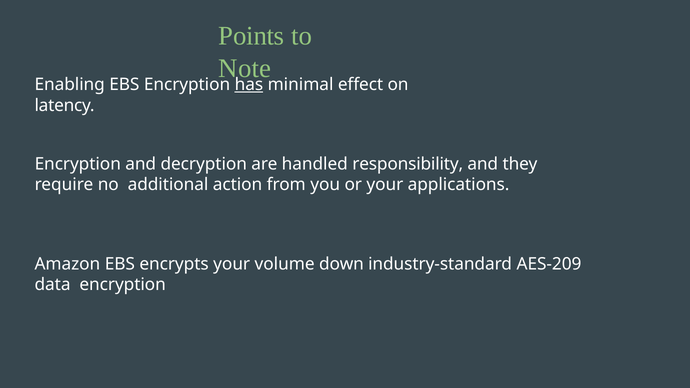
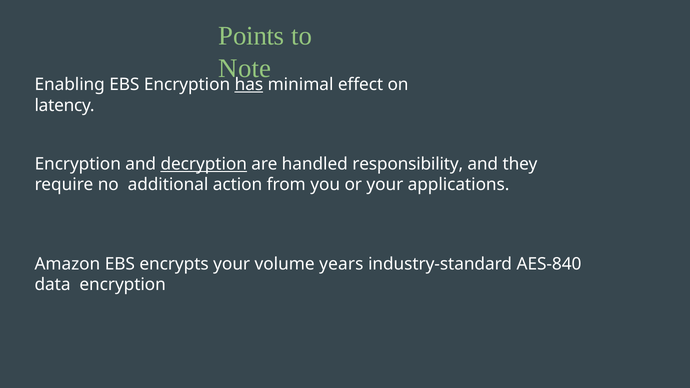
decryption underline: none -> present (204, 164)
down: down -> years (341, 264)
AES-209: AES-209 -> AES-840 (549, 264)
